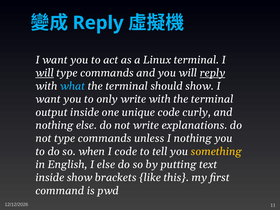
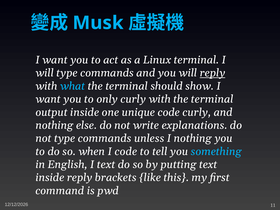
Reply: Reply -> Musk (98, 23)
will underline: present -> none (45, 73)
only write: write -> curly (133, 99)
something colour: yellow -> light blue (216, 151)
I else: else -> text (106, 165)
inside show: show -> reply (80, 178)
